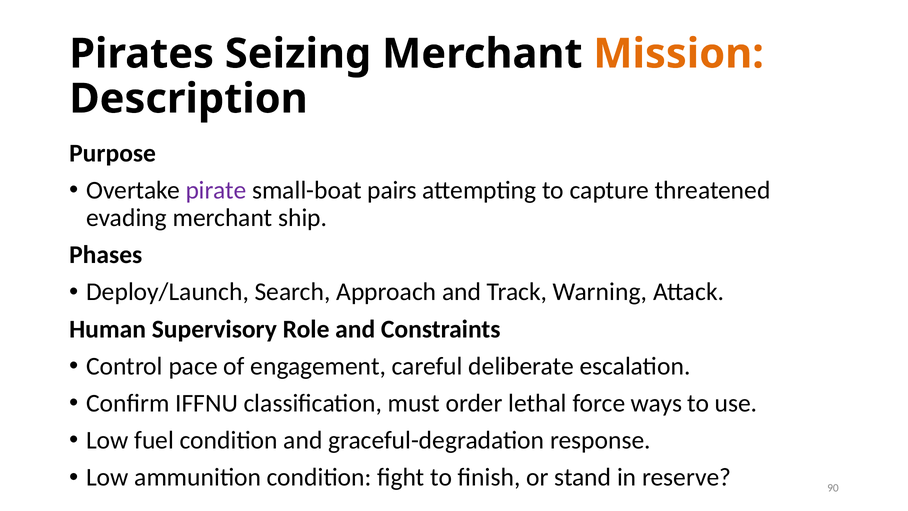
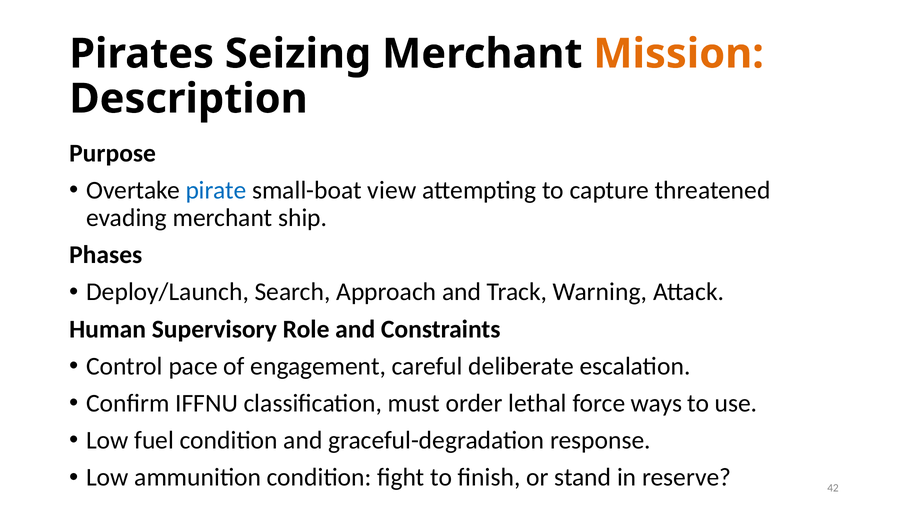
pirate colour: purple -> blue (216, 190)
pairs: pairs -> view (392, 190)
90: 90 -> 42 (833, 488)
